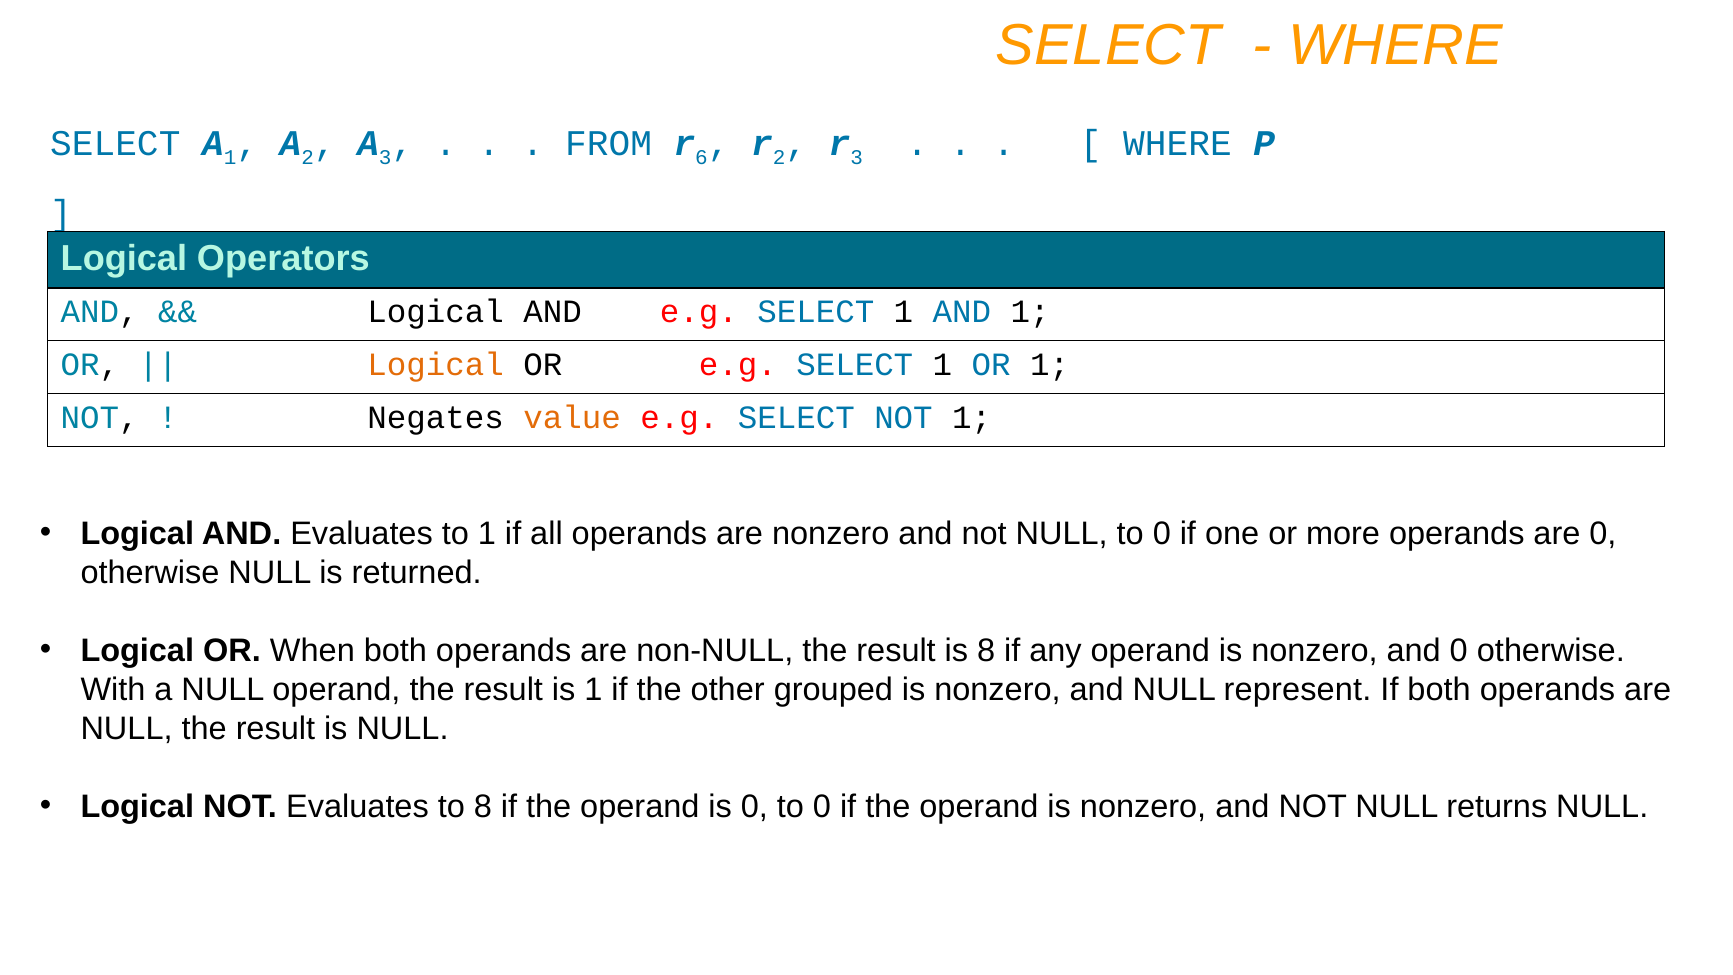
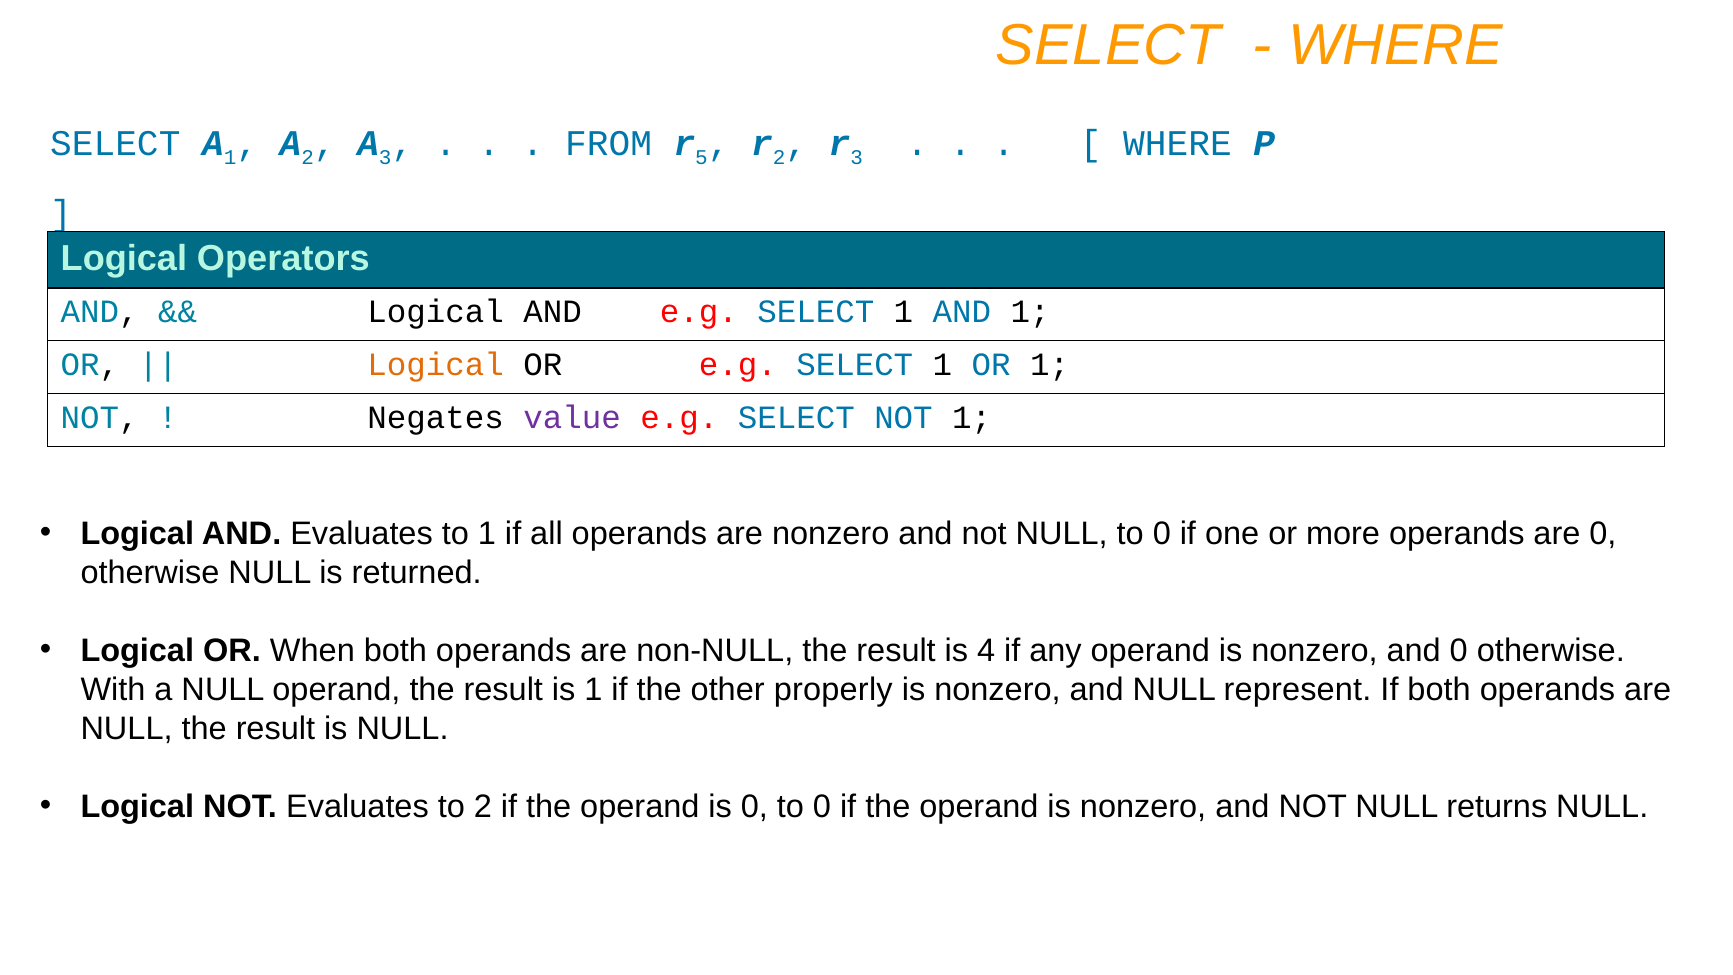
6: 6 -> 5 (701, 157)
value colour: orange -> purple (572, 418)
is 8: 8 -> 4 (986, 651)
grouped: grouped -> properly (833, 690)
to 8: 8 -> 2 (483, 807)
